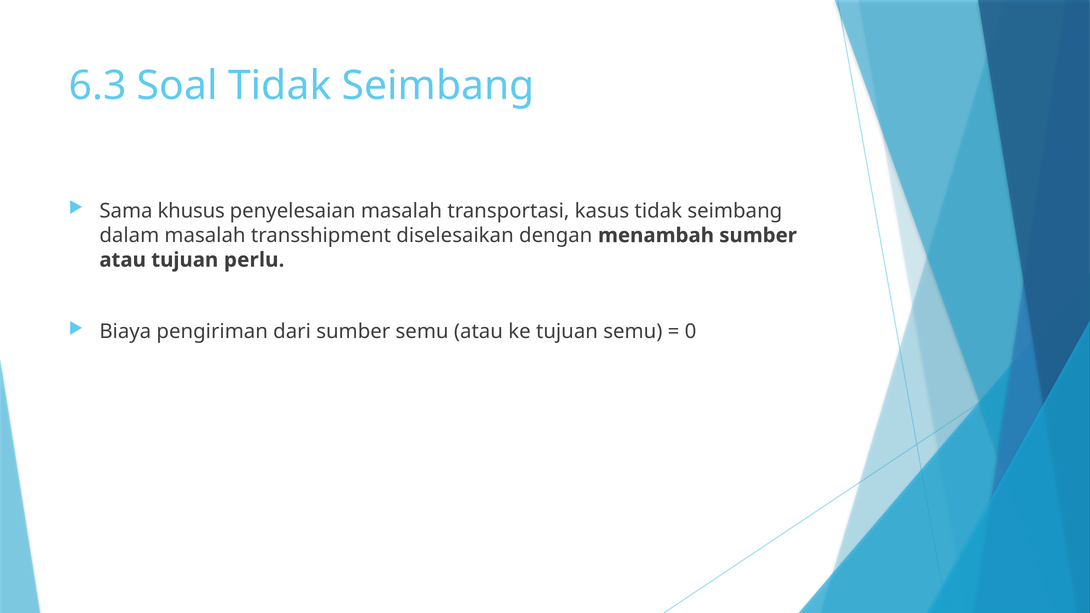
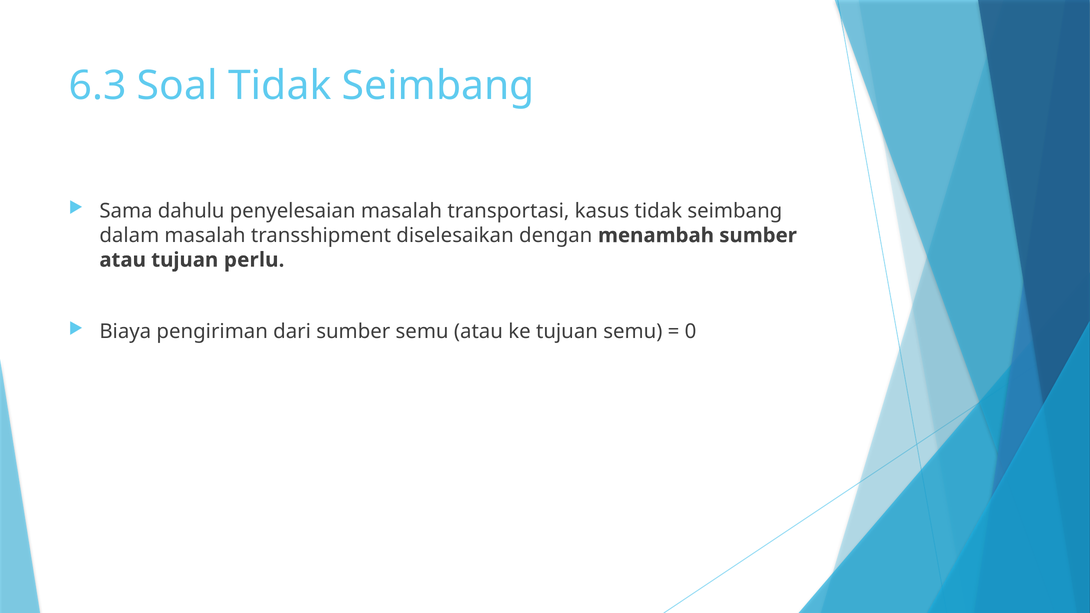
khusus: khusus -> dahulu (191, 211)
